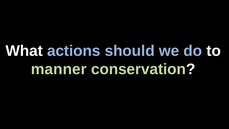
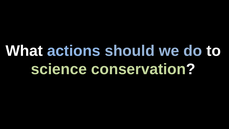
manner: manner -> science (59, 69)
